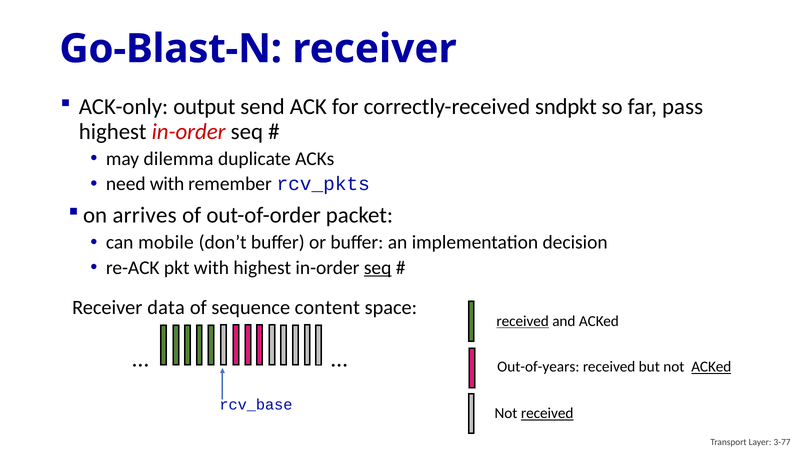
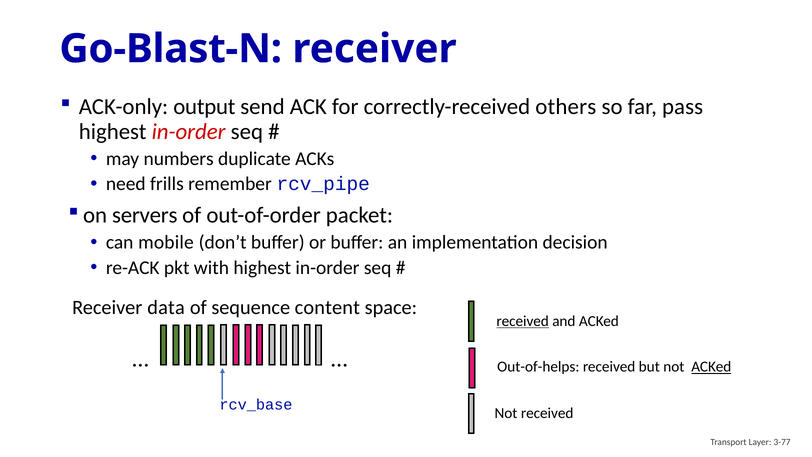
sndpkt: sndpkt -> others (566, 107)
dilemma: dilemma -> numbers (179, 159)
need with: with -> frills (167, 184)
rcv_pkts: rcv_pkts -> rcv_pipe (323, 184)
arrives: arrives -> servers (145, 215)
seq underline: present -> none (378, 267)
Out-of-years: Out-of-years -> Out-of-helps (538, 367)
received underline: present -> none (547, 413)
